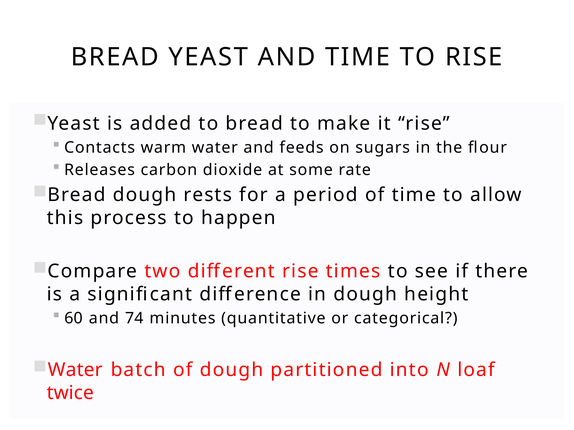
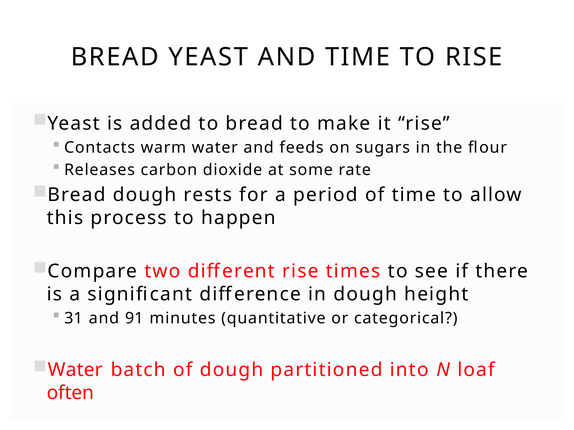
60: 60 -> 31 (74, 319)
74: 74 -> 91 (134, 319)
twice: twice -> often (70, 393)
